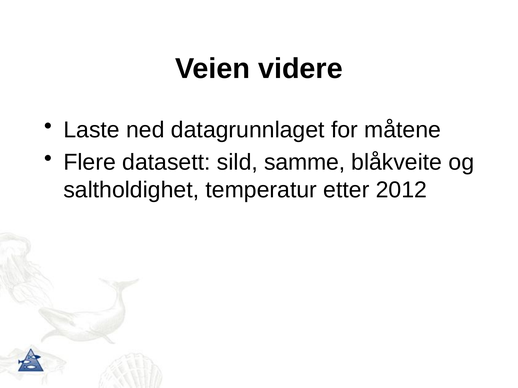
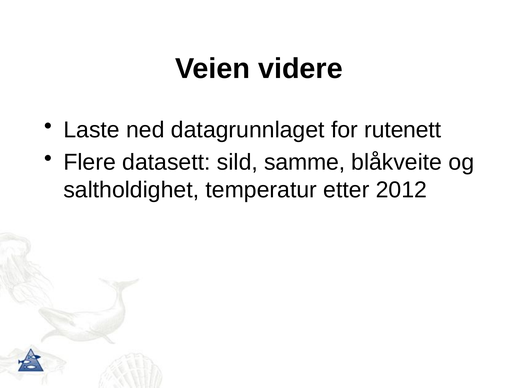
måtene: måtene -> rutenett (403, 130)
